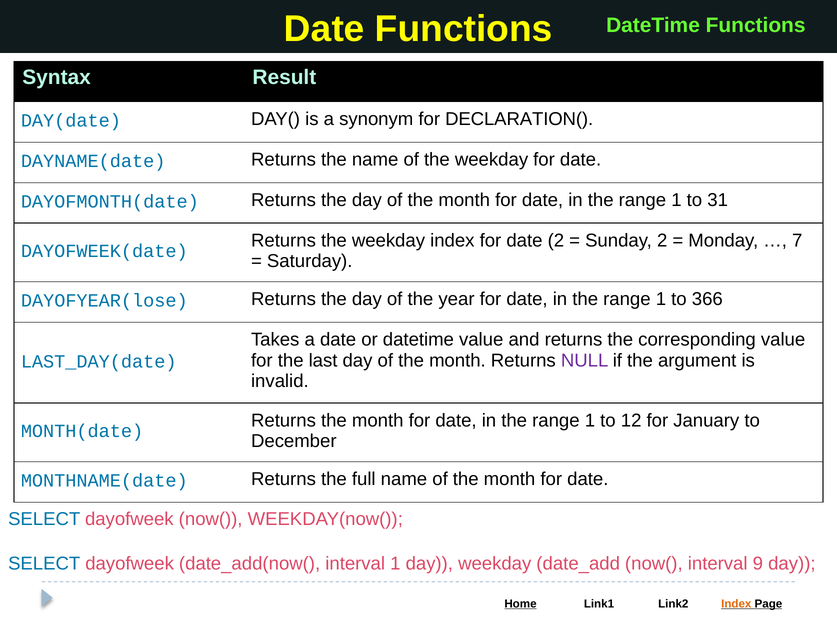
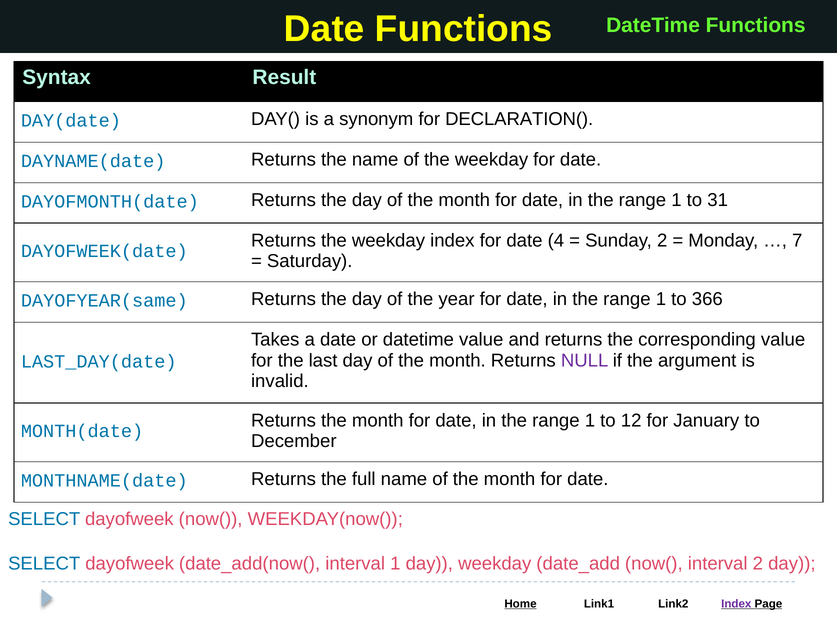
date 2: 2 -> 4 (556, 241)
DAYOFYEAR(lose: DAYOFYEAR(lose -> DAYOFYEAR(same (104, 301)
interval 9: 9 -> 2 (758, 563)
Index colour: orange -> purple (736, 603)
